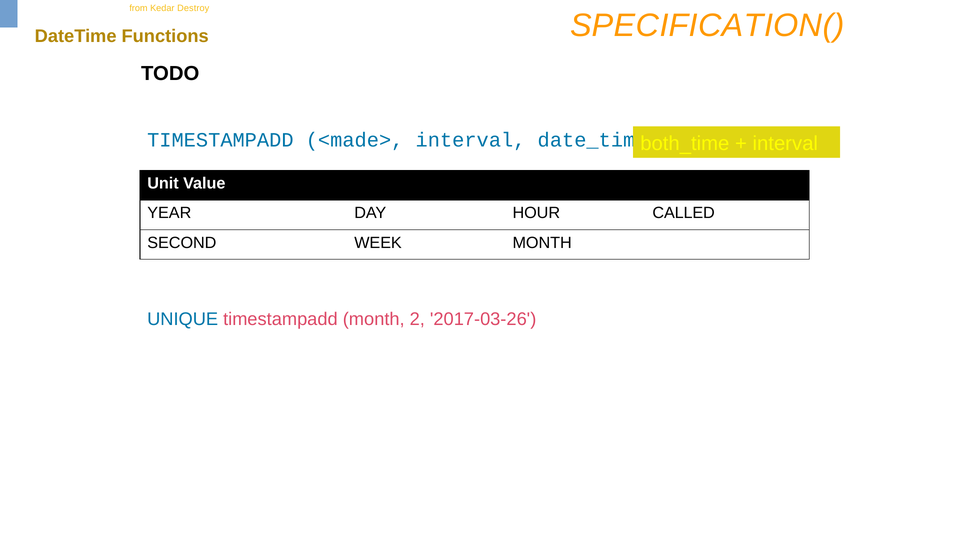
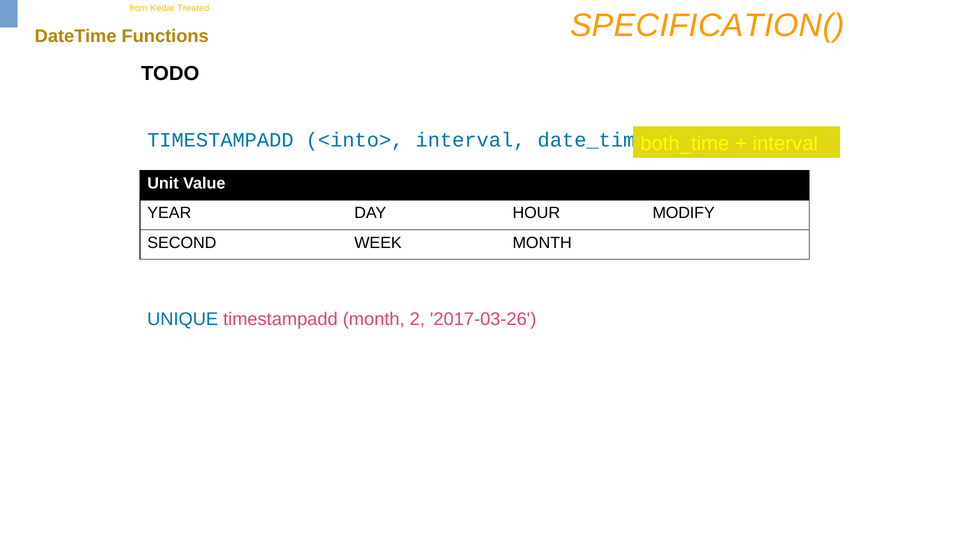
Destroy: Destroy -> Treated (193, 8)
<made>: <made> -> <into> (355, 140)
CALLED: CALLED -> MODIFY (684, 213)
